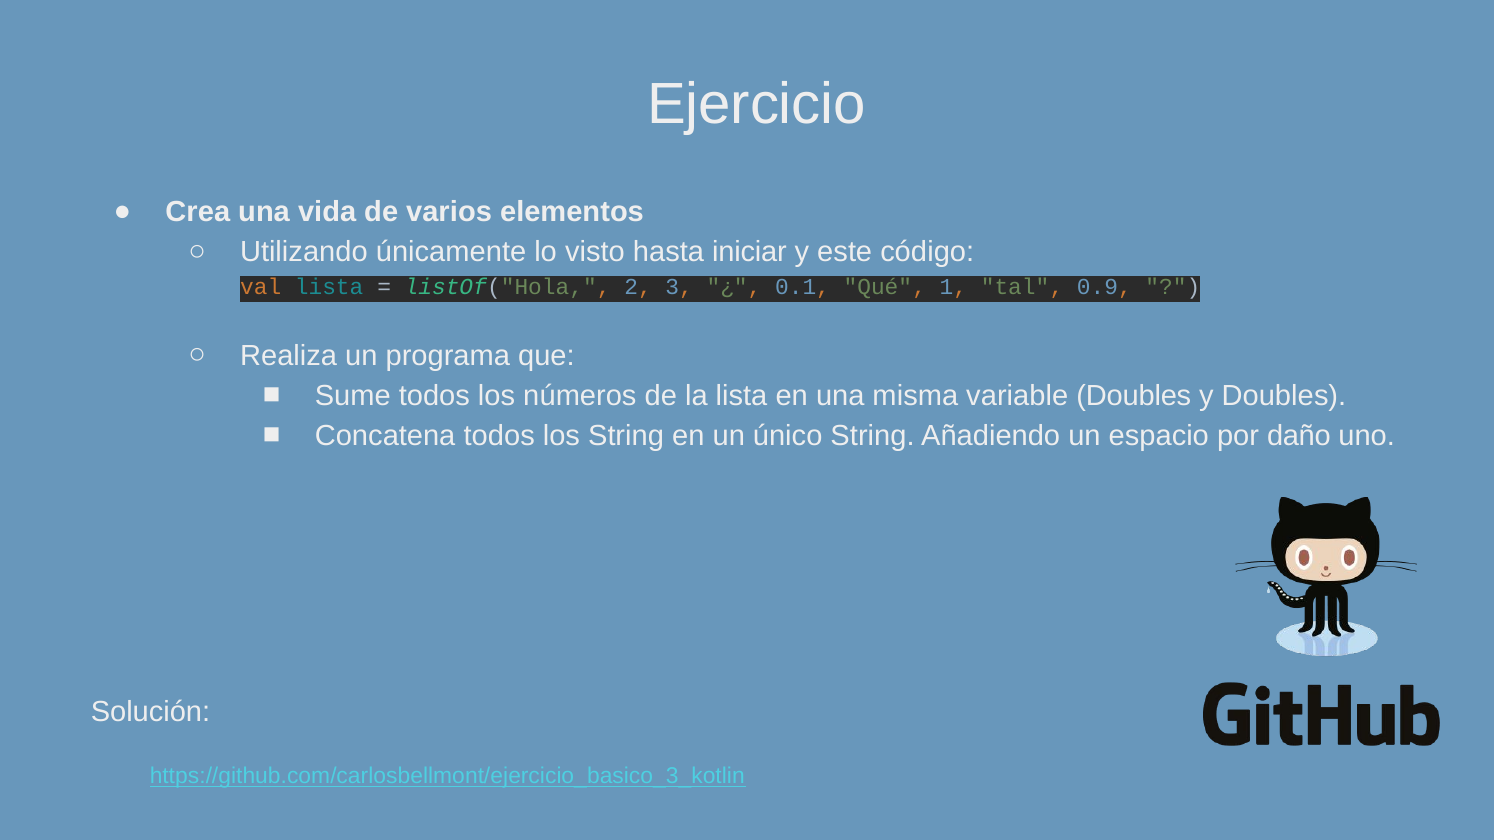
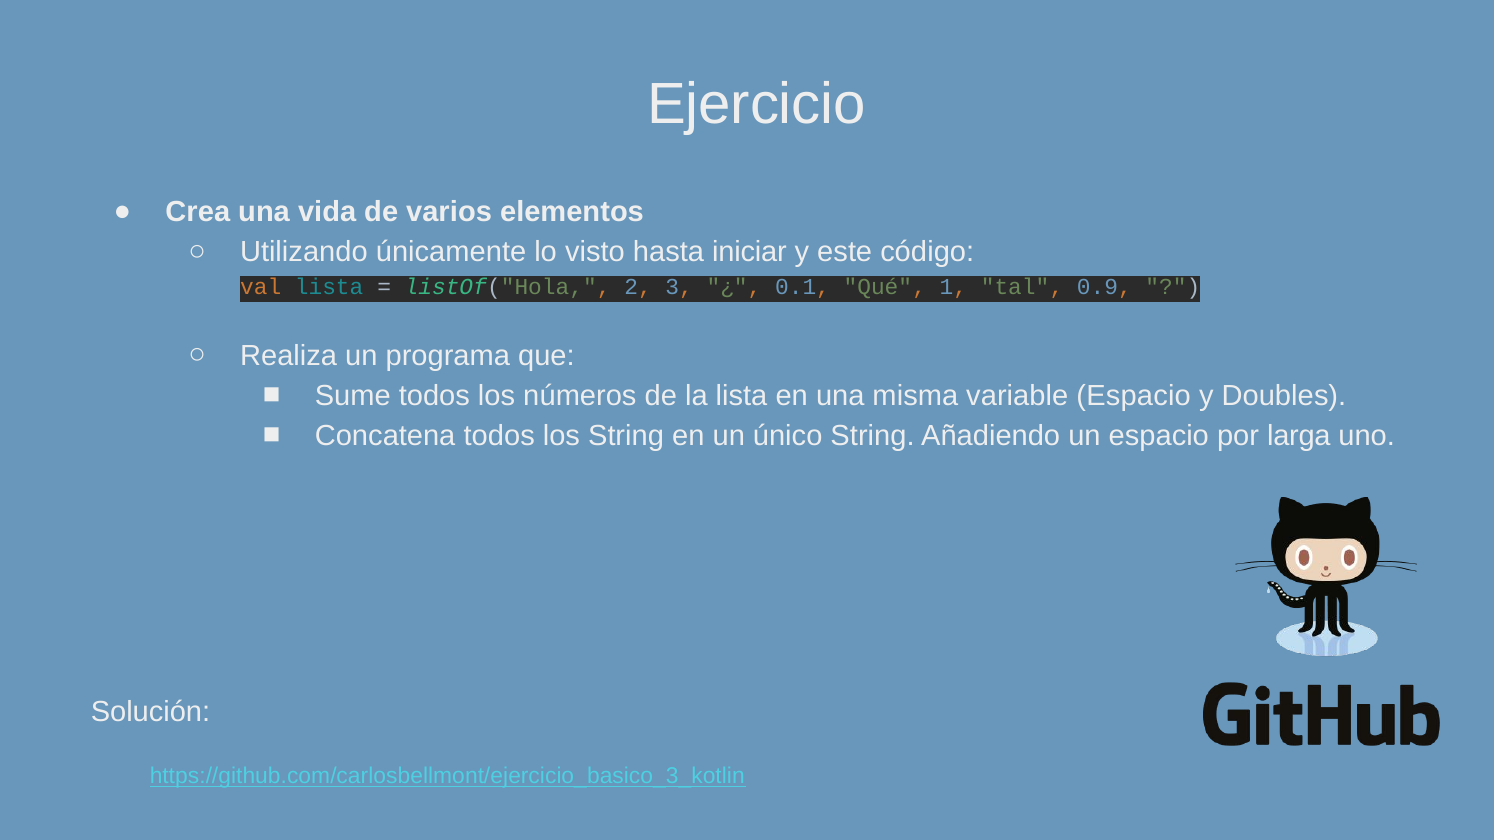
variable Doubles: Doubles -> Espacio (1134, 396)
daño: daño -> larga (1299, 436)
